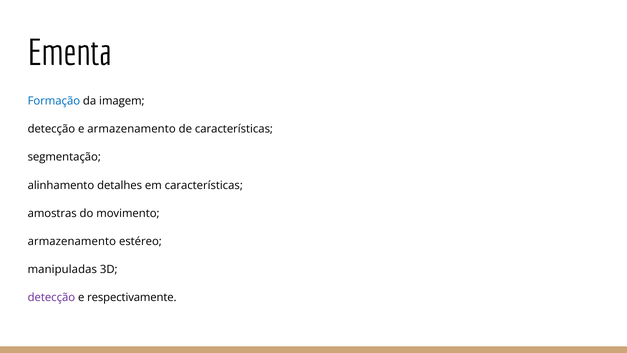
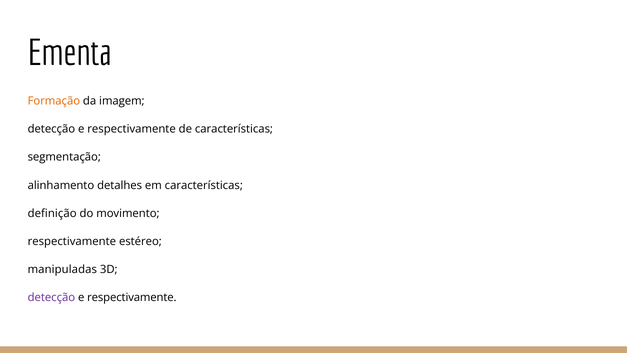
Formação colour: blue -> orange (54, 101)
armazenamento: armazenamento -> respectivamente (132, 129)
amostras: amostras -> definição (52, 213)
armazenamento: armazenamento -> respectivamente (72, 241)
